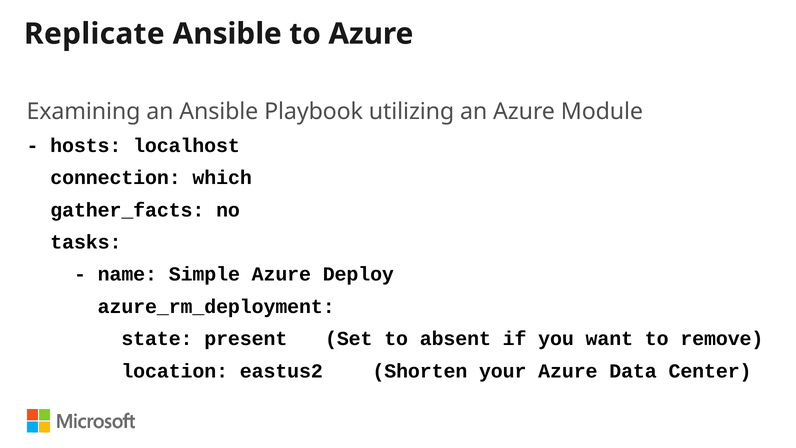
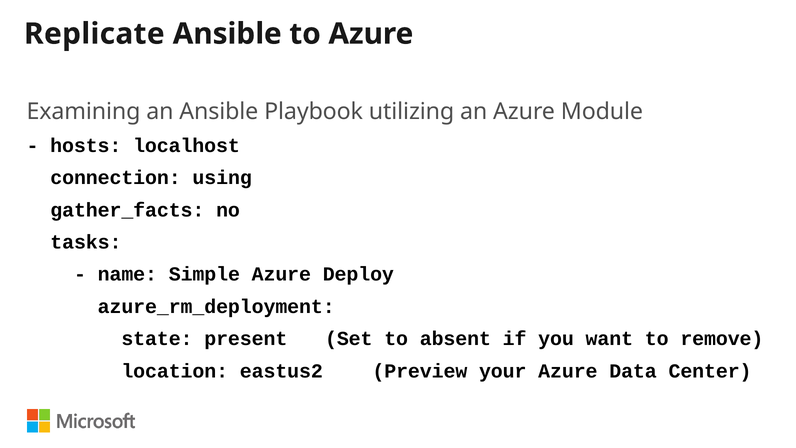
which: which -> using (222, 178)
Shorten: Shorten -> Preview (420, 371)
